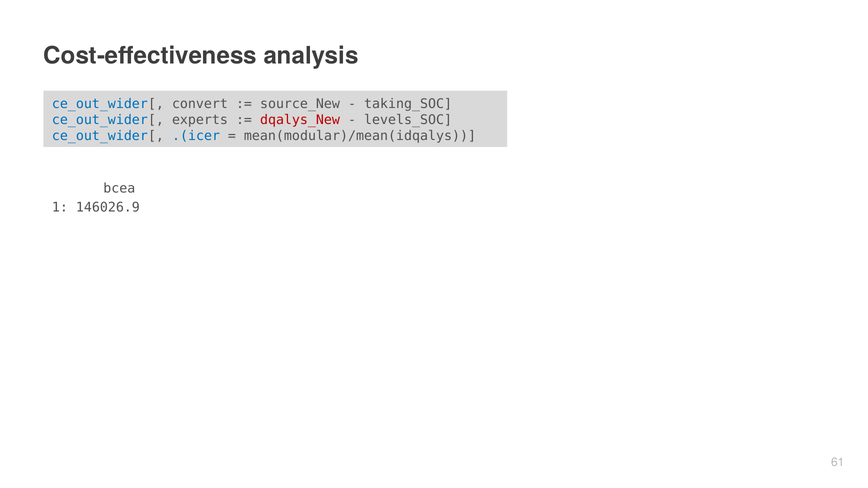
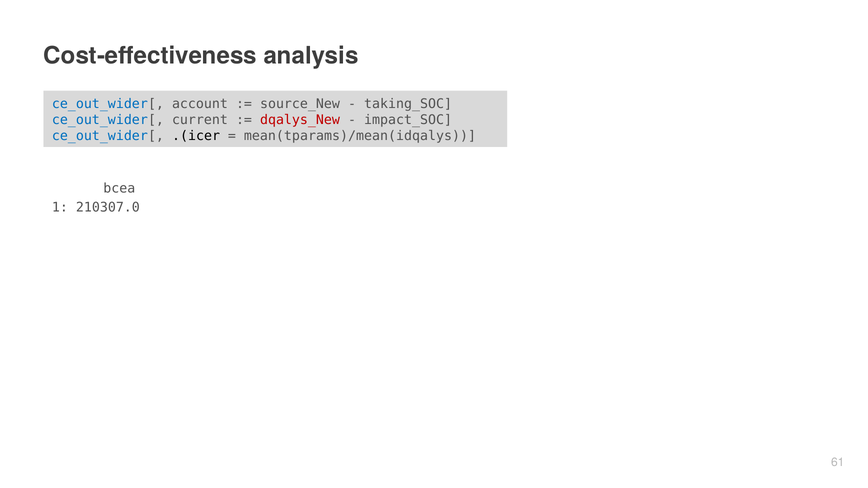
convert: convert -> account (200, 104)
experts: experts -> current (200, 120)
levels_SOC: levels_SOC -> impact_SOC (408, 120)
.(icer colour: blue -> black (196, 136)
mean(modular)/mean(idqalys: mean(modular)/mean(idqalys -> mean(tparams)/mean(idqalys (360, 136)
146026.9: 146026.9 -> 210307.0 (108, 207)
